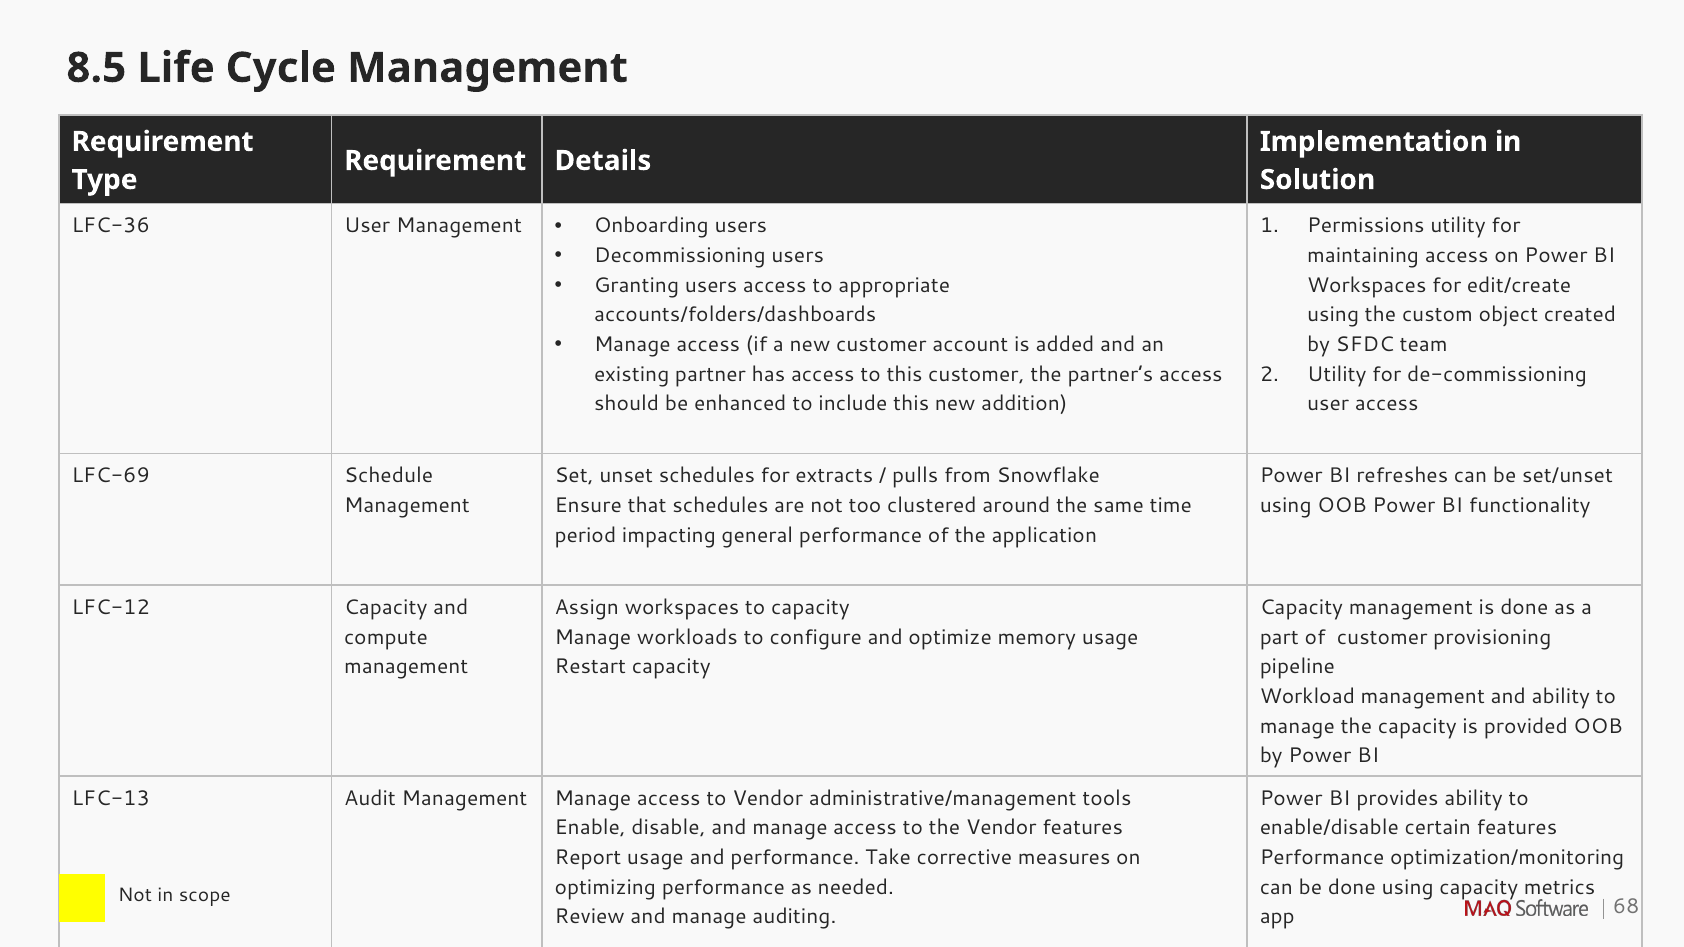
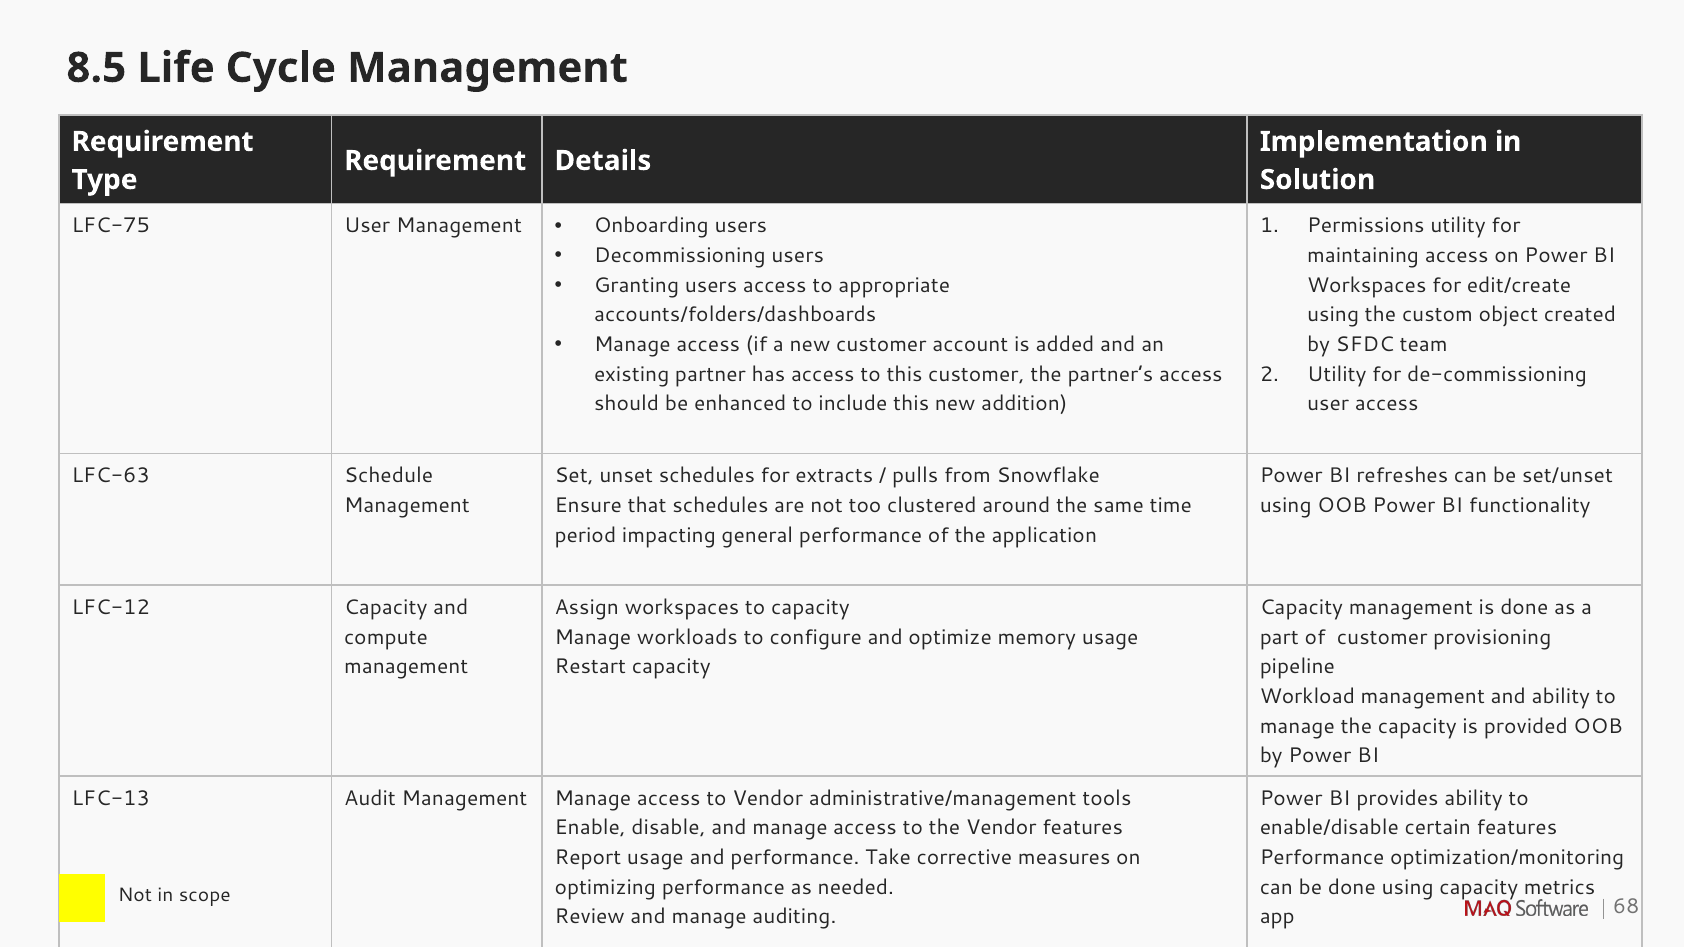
LFC-36: LFC-36 -> LFC-75 (111, 226)
LFC-69: LFC-69 -> LFC-63 (111, 476)
